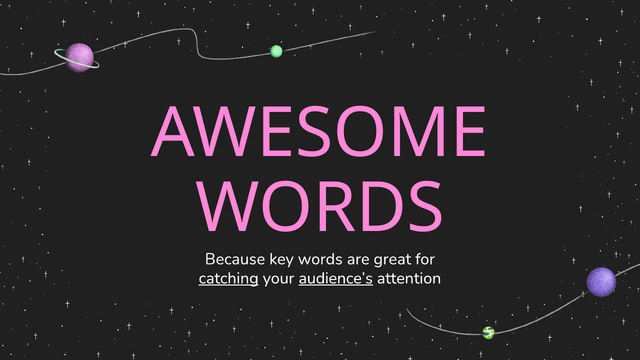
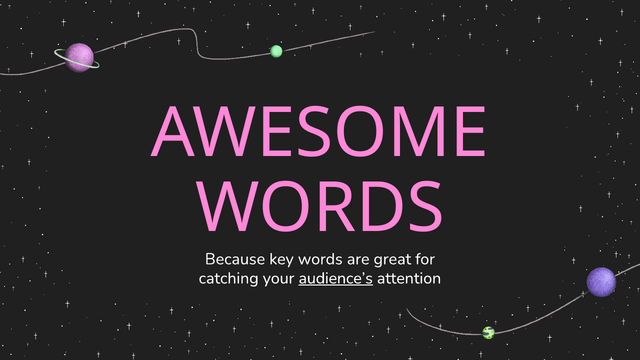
catching underline: present -> none (229, 278)
